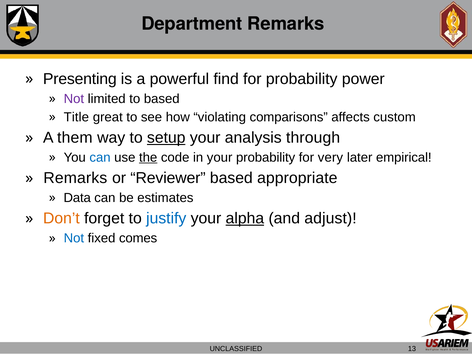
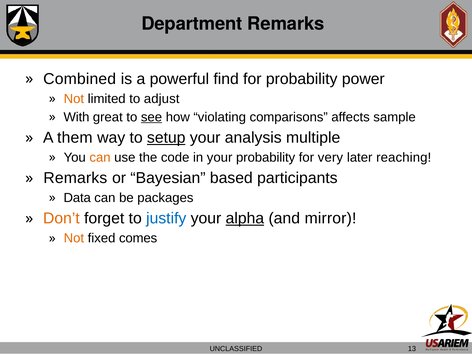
Presenting: Presenting -> Combined (80, 79)
Not colour: purple -> orange (74, 99)
to based: based -> adjust (162, 99)
Title: Title -> With (76, 117)
see underline: none -> present (152, 117)
custom: custom -> sample (395, 117)
through: through -> multiple (313, 138)
can colour: blue -> orange (100, 157)
the underline: present -> none (148, 157)
empirical: empirical -> reaching (404, 157)
Reviewer: Reviewer -> Bayesian (168, 178)
appropriate: appropriate -> participants (297, 178)
estimates: estimates -> packages (165, 198)
adjust: adjust -> mirror (331, 218)
Not colour: blue -> orange (74, 238)
